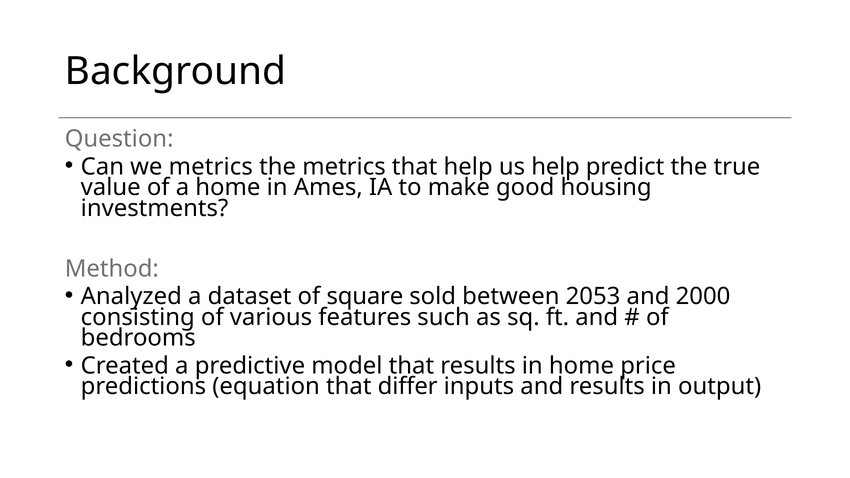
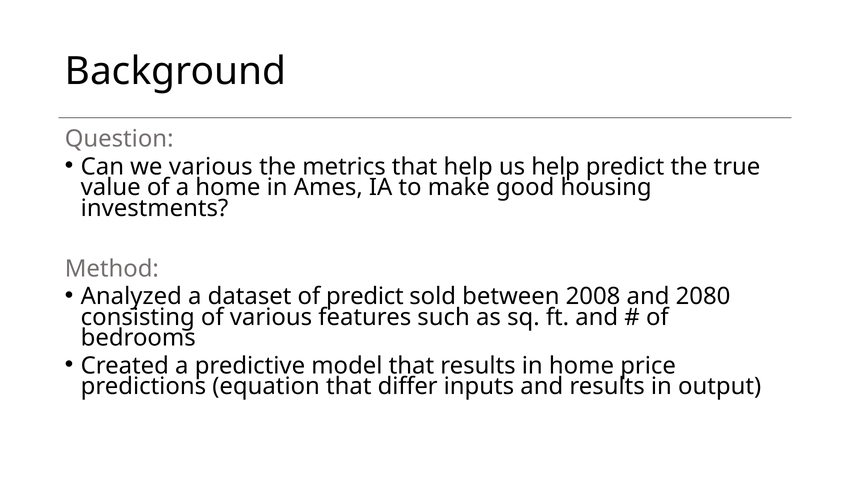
we metrics: metrics -> various (211, 167)
of square: square -> predict (365, 297)
2053: 2053 -> 2008 (593, 297)
2000: 2000 -> 2080 (703, 297)
